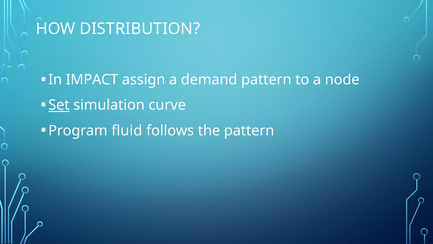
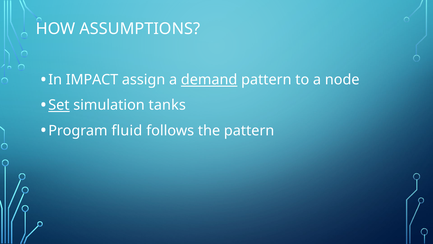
DISTRIBUTION: DISTRIBUTION -> ASSUMPTIONS (140, 29)
demand underline: none -> present (209, 80)
curve: curve -> tanks (167, 105)
